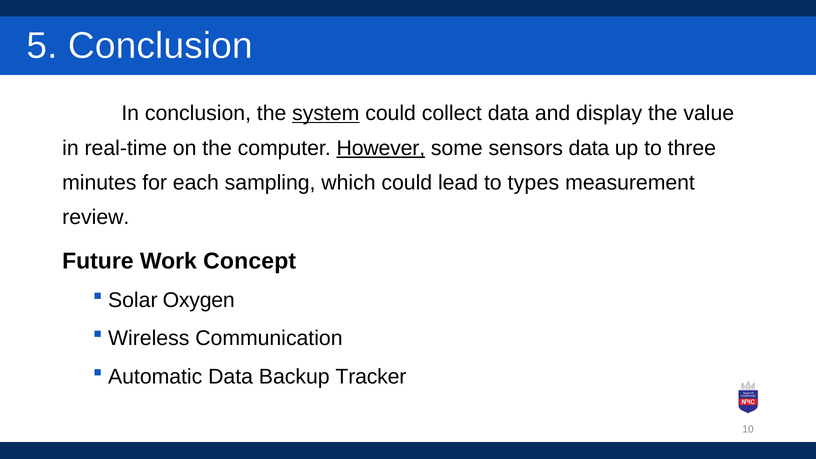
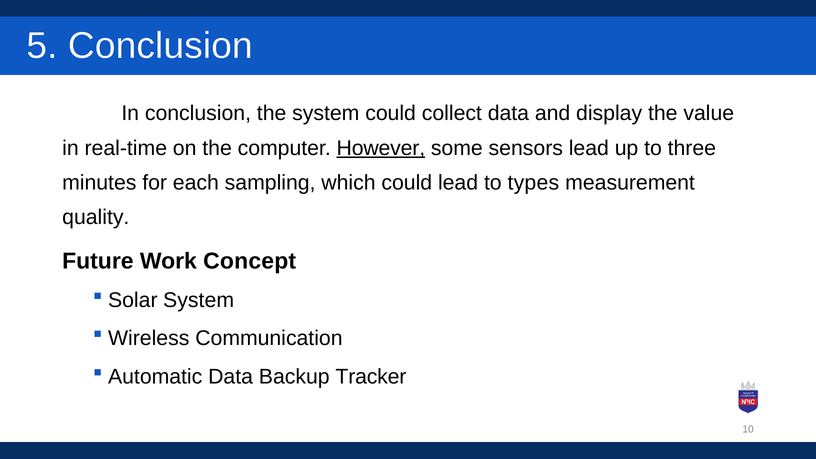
system underline: present -> none (326, 113)
sensors data: data -> lead (589, 148)
review: review -> quality (96, 217)
Solar Oxygen: Oxygen -> System (199, 300)
